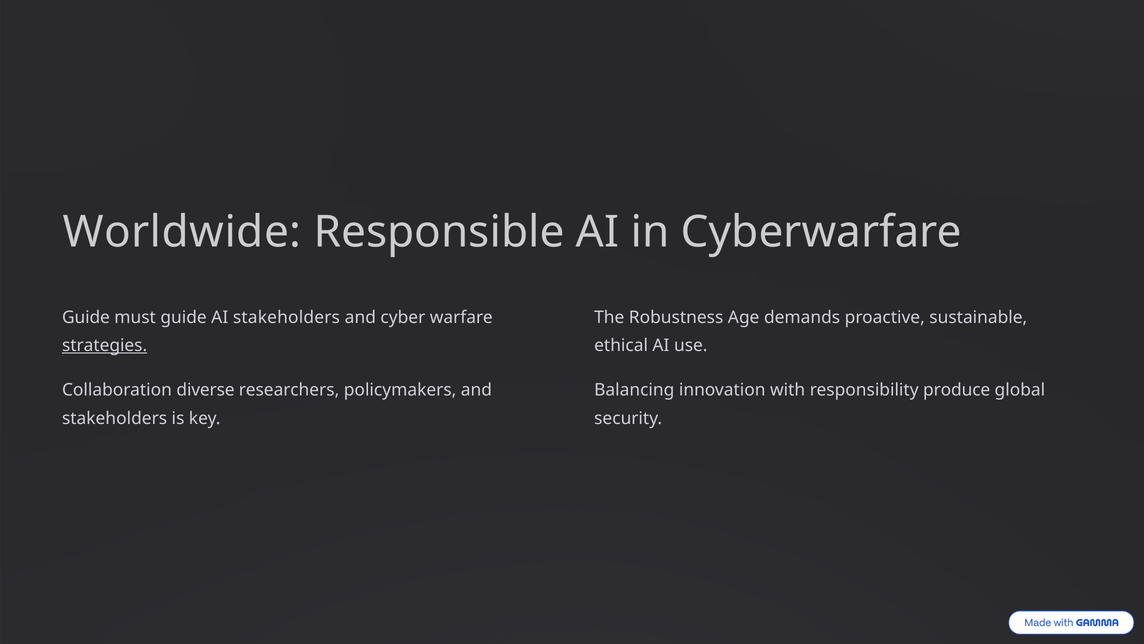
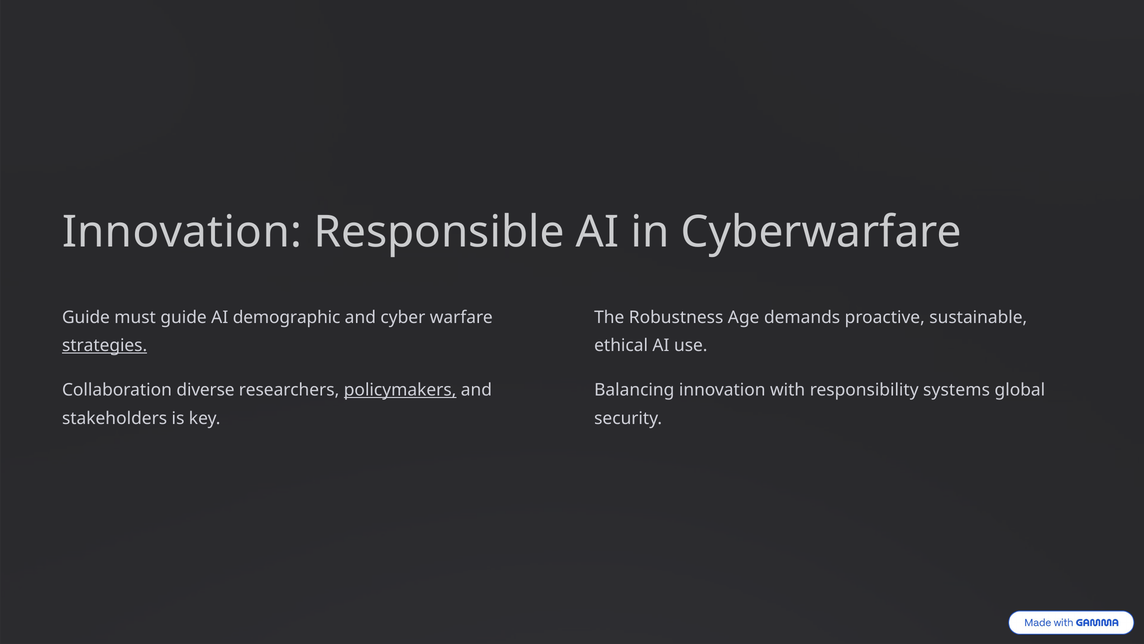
Worldwide: Worldwide -> Innovation (182, 232)
AI stakeholders: stakeholders -> demographic (287, 317)
policymakers underline: none -> present (400, 390)
produce: produce -> systems (957, 390)
